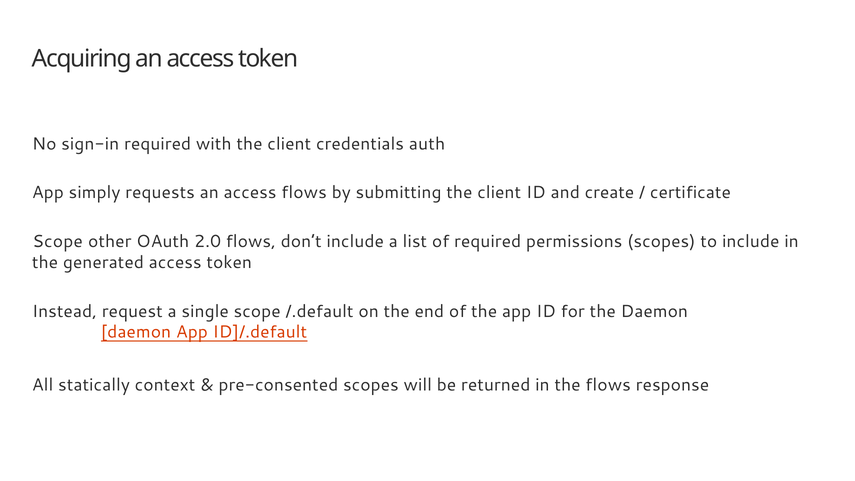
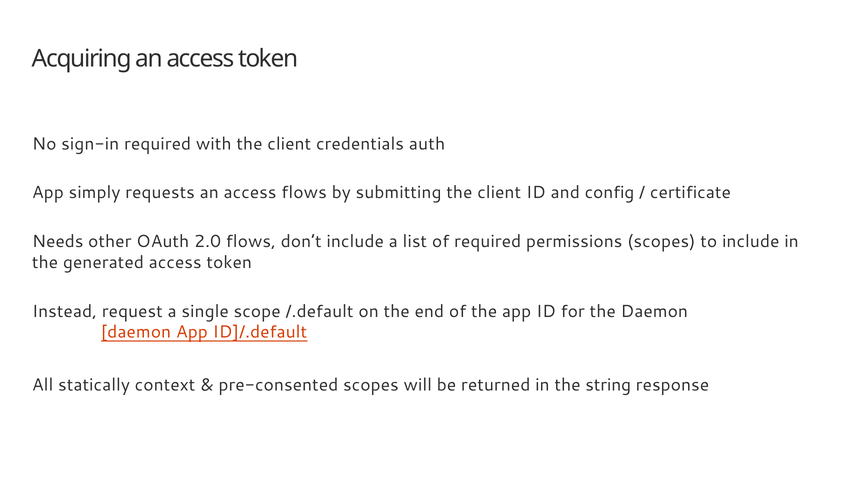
create: create -> config (610, 193)
Scope: Scope -> Needs (58, 242)
the flows: flows -> string (608, 385)
